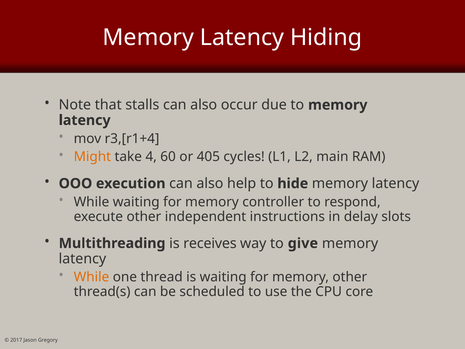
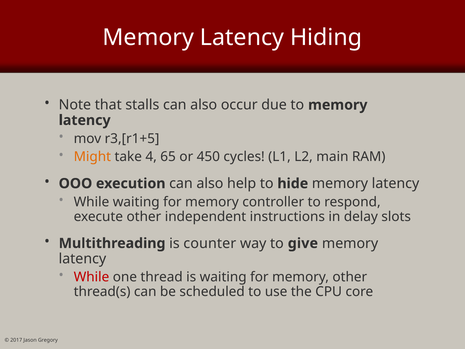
r3,[r1+4: r3,[r1+4 -> r3,[r1+5 (132, 139)
60: 60 -> 65 (168, 157)
405: 405 -> 450 (208, 157)
receives: receives -> counter (210, 243)
While colour: orange -> red (91, 277)
